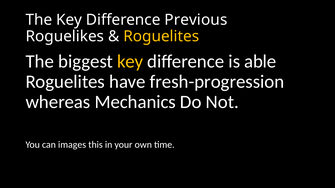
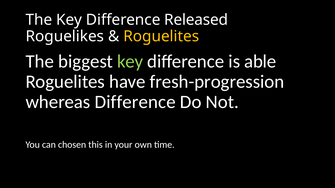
Previous: Previous -> Released (196, 20)
key colour: yellow -> light green (130, 61)
whereas Mechanics: Mechanics -> Difference (135, 102)
images: images -> chosen (72, 145)
